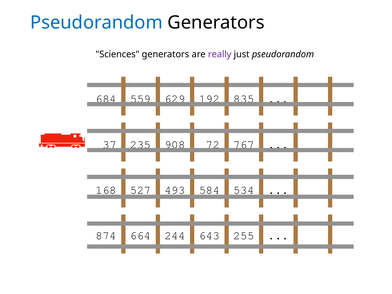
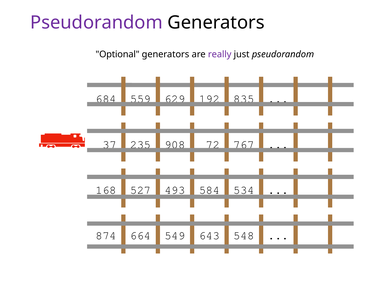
Pseudorandom colour: blue -> purple (96, 23)
Sciences: Sciences -> Optional (118, 54)
244: 244 -> 549 (175, 236)
255: 255 -> 548 (244, 236)
